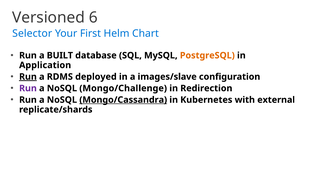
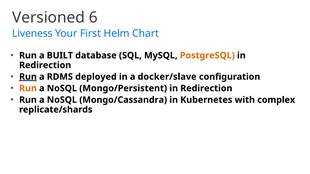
Selector: Selector -> Liveness (32, 34)
Application: Application -> Redirection (45, 65)
images/slave: images/slave -> docker/slave (167, 77)
Run colour: purple -> orange (28, 88)
Mongo/Challenge: Mongo/Challenge -> Mongo/Persistent (123, 88)
Mongo/Cassandra underline: present -> none (123, 100)
external: external -> complex (276, 100)
